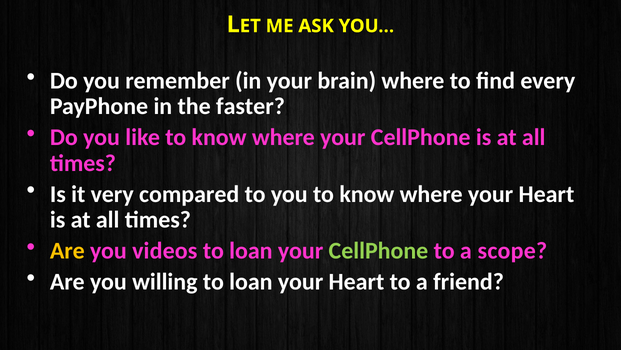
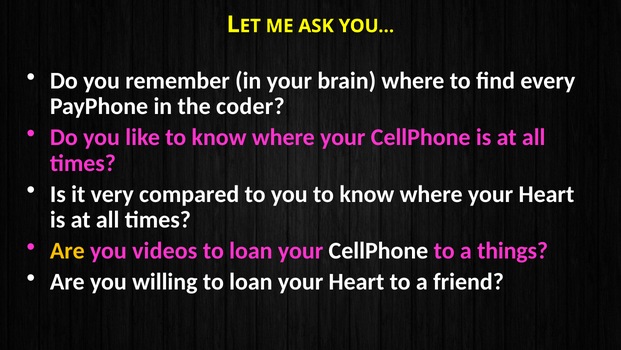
faster: faster -> coder (250, 106)
CellPhone colour: light green -> white (378, 250)
scope: scope -> things (513, 250)
